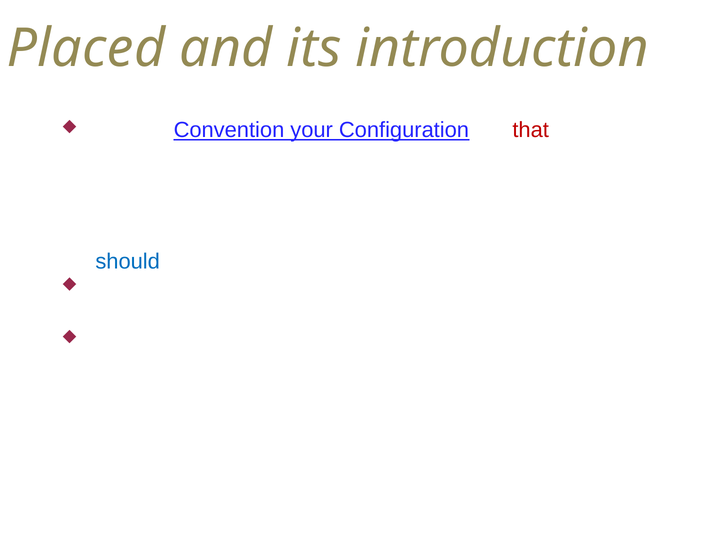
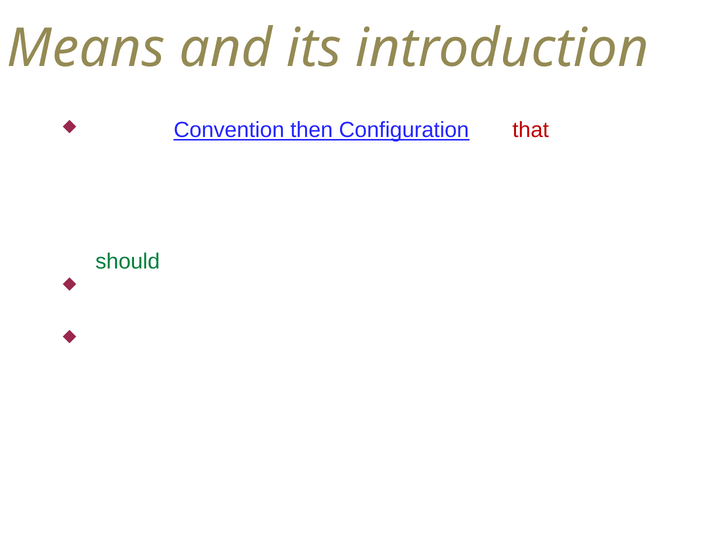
Placed: Placed -> Means (86, 49)
Convention your: your -> then (312, 130)
should colour: blue -> green (128, 262)
